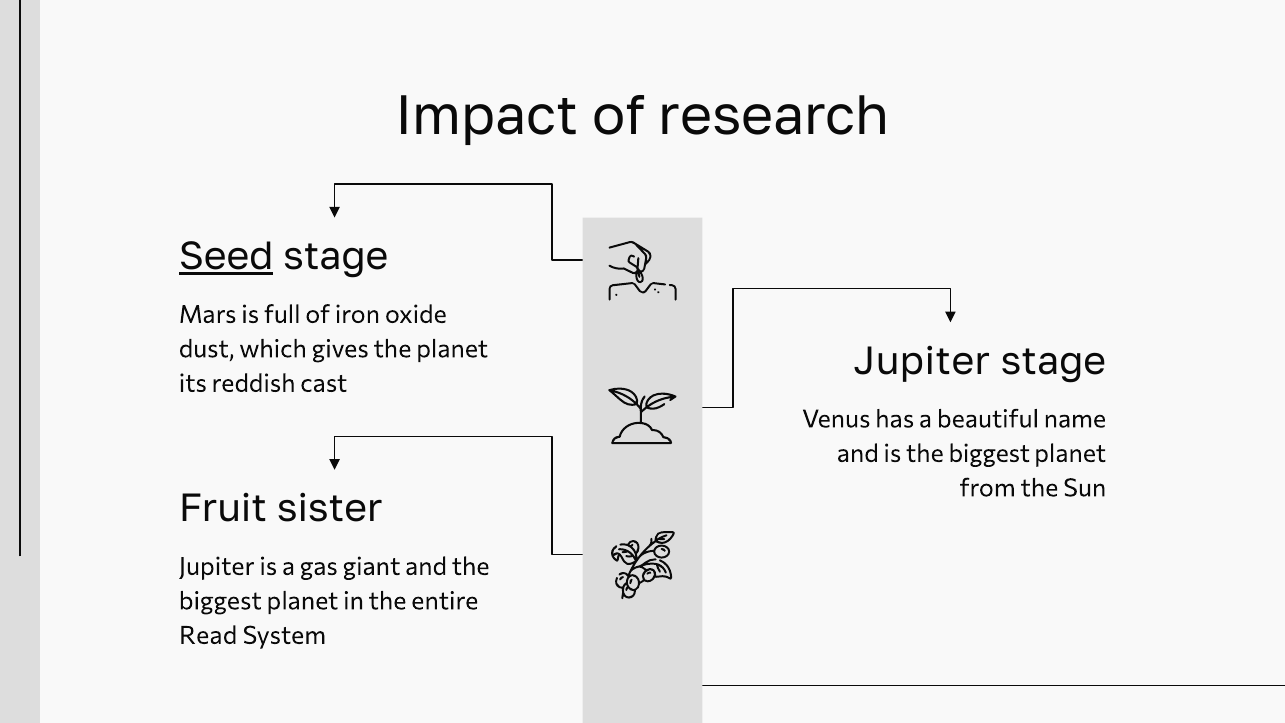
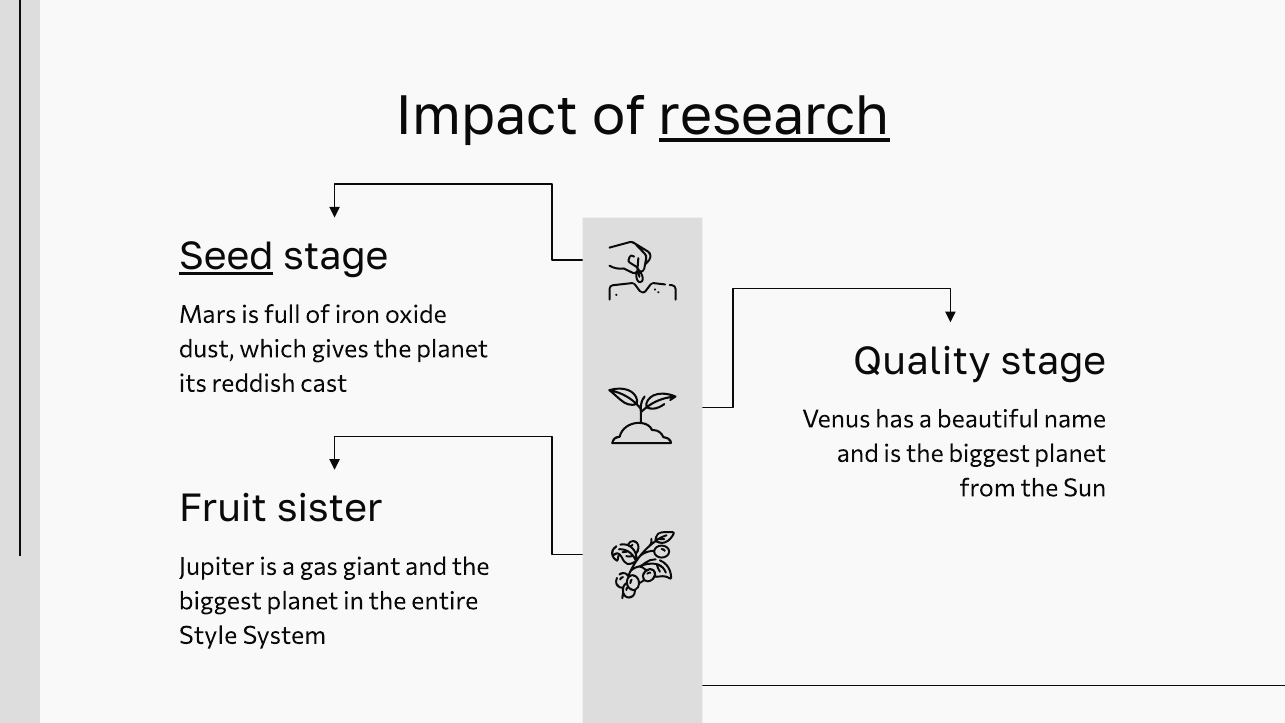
research underline: none -> present (774, 116)
Jupiter: Jupiter -> Quality (922, 361)
Read: Read -> Style (208, 635)
